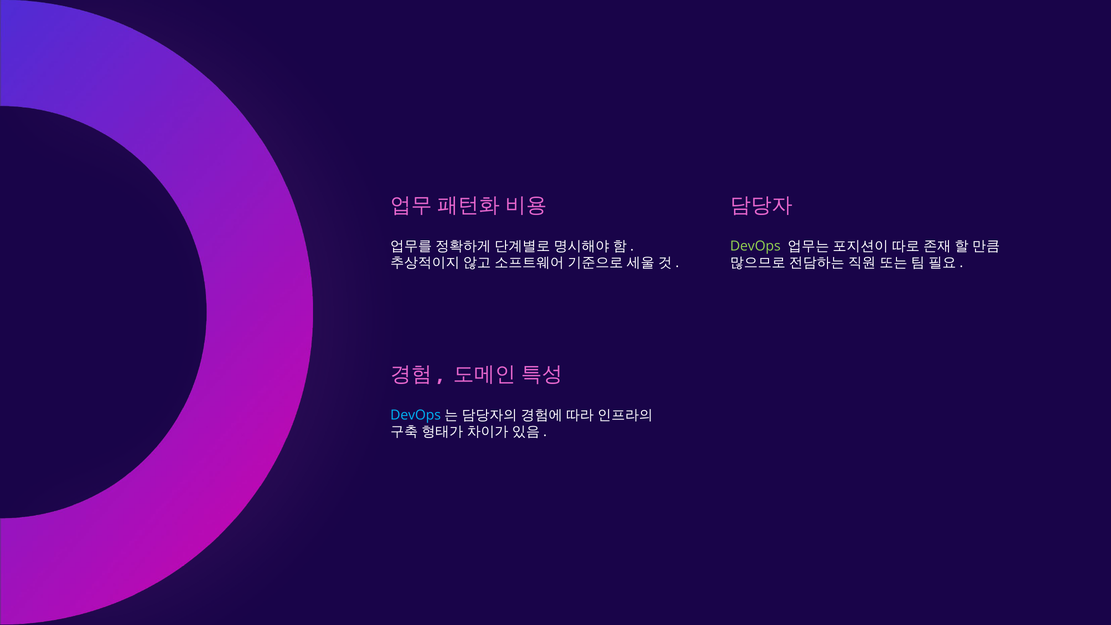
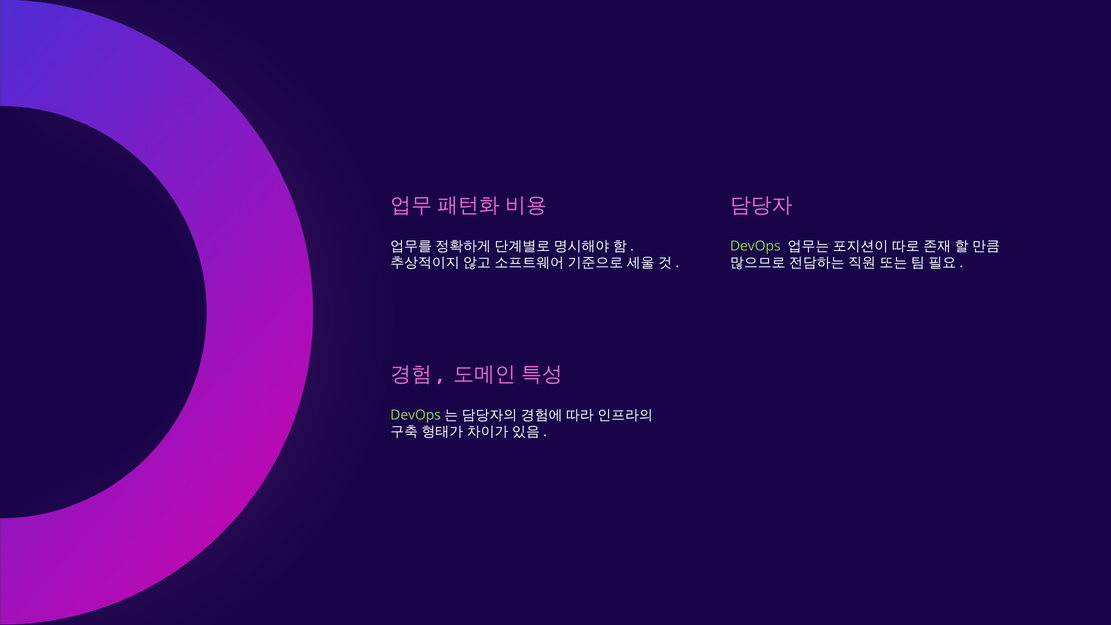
DevOps colour: light blue -> light green (416, 415)
